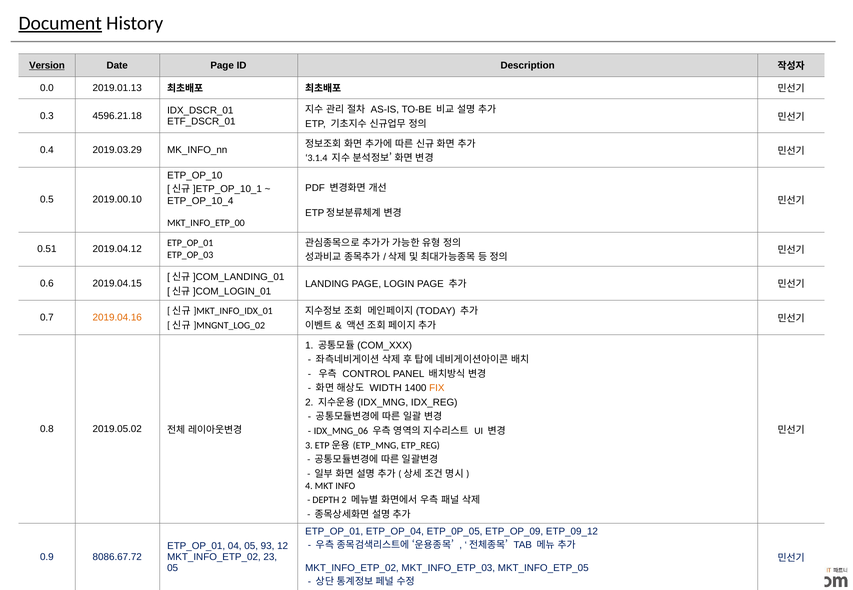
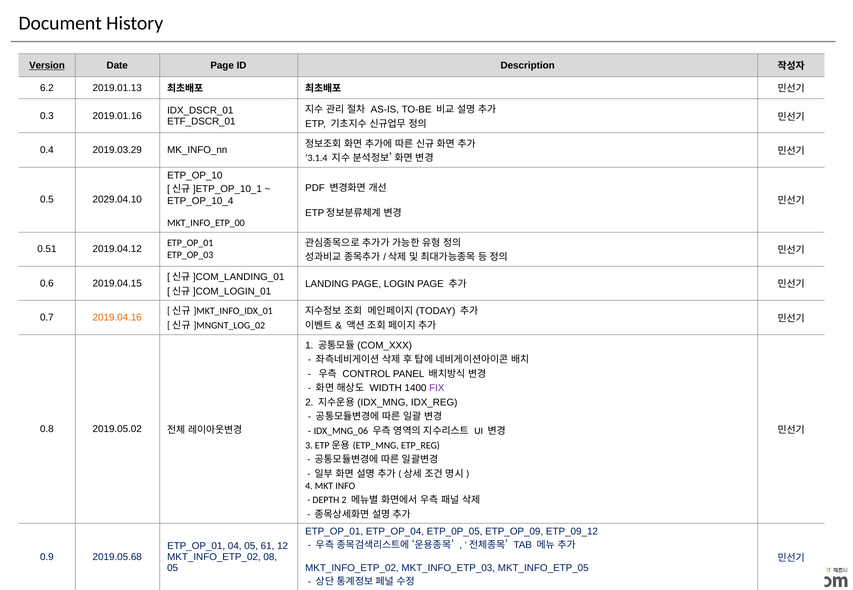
Document underline: present -> none (60, 23)
0.0: 0.0 -> 6.2 (47, 88)
4596.21.18: 4596.21.18 -> 2019.01.16 (117, 116)
2019.00.10: 2019.00.10 -> 2029.04.10 (117, 200)
FIX colour: orange -> purple (437, 389)
93: 93 -> 61 (268, 547)
8086.67.72: 8086.67.72 -> 2019.05.68 (117, 558)
23: 23 -> 08 (270, 558)
